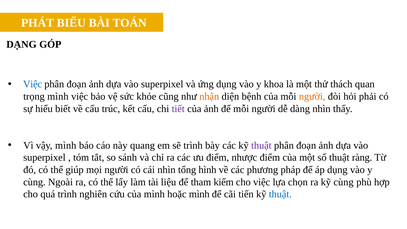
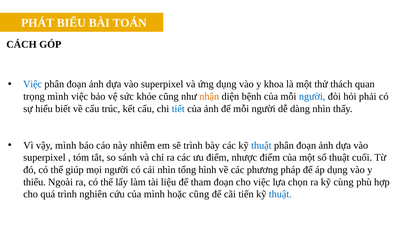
DẠNG: DẠNG -> CÁCH (21, 44)
người colour: orange -> blue (312, 96)
tiết colour: purple -> blue (178, 109)
quang: quang -> nhiễm (143, 145)
thuật colour: purple -> blue (261, 145)
ràng: ràng -> cuối (362, 158)
cùng: cùng -> thiểu (34, 182)
tham kiểm: kiểm -> đoạn (224, 182)
hoặc mình: mình -> cũng (199, 194)
